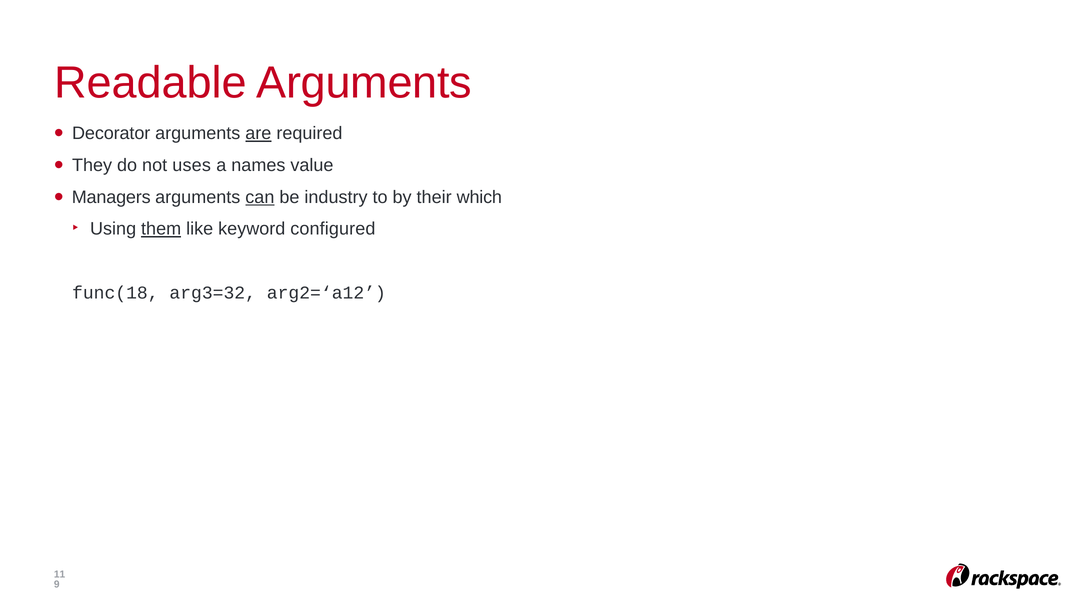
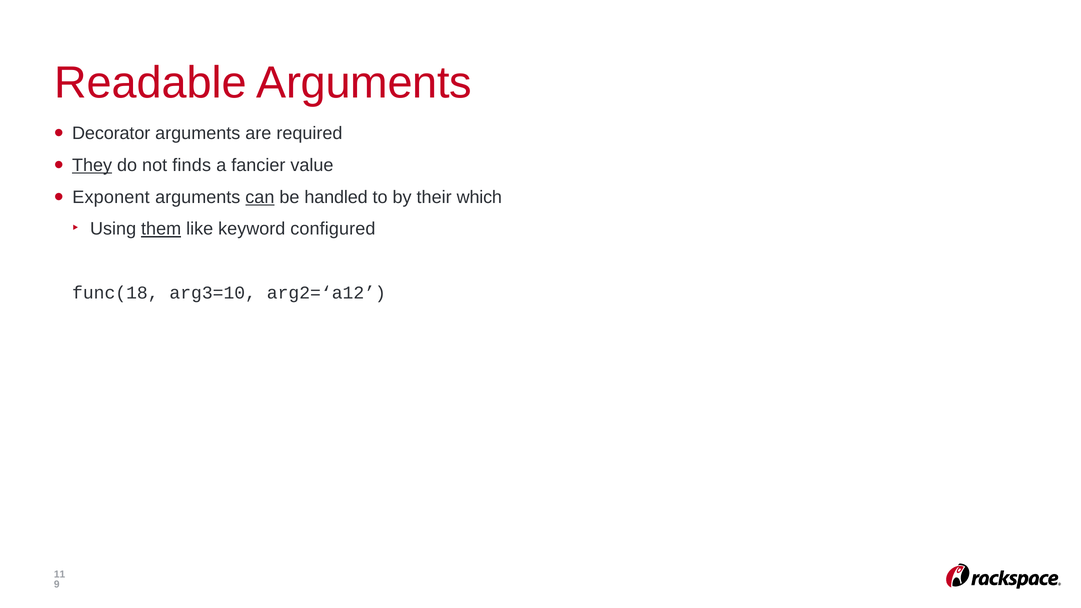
are underline: present -> none (258, 133)
They underline: none -> present (92, 165)
uses: uses -> finds (192, 165)
names: names -> fancier (258, 165)
Managers: Managers -> Exponent (111, 197)
industry: industry -> handled (336, 197)
arg3=32: arg3=32 -> arg3=10 (213, 293)
